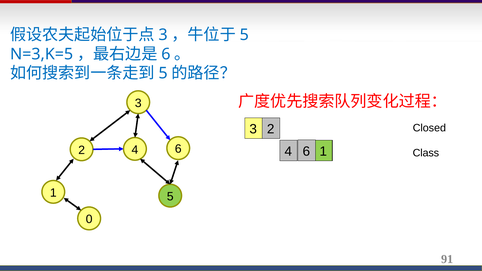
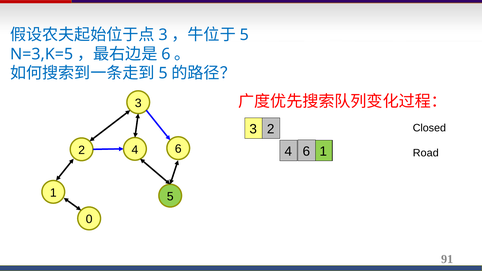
Class: Class -> Road (426, 153)
